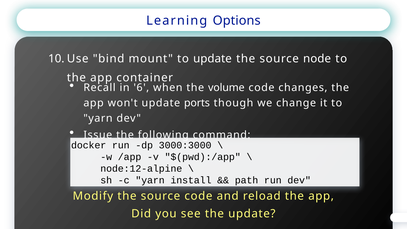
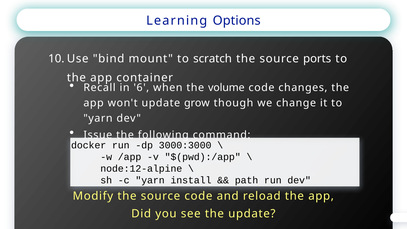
to update: update -> scratch (213, 59)
node: node -> ports (317, 59)
ports: ports -> grow (197, 103)
